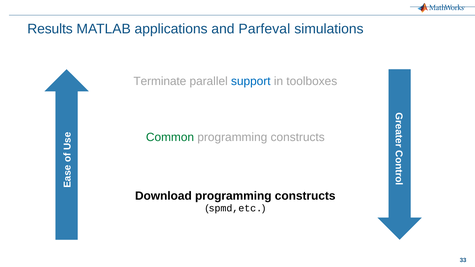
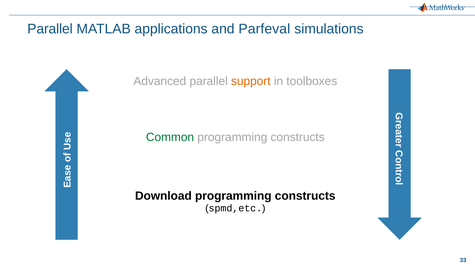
Results: Results -> Parallel (50, 29)
Terminate: Terminate -> Advanced (160, 81)
support colour: blue -> orange (251, 81)
